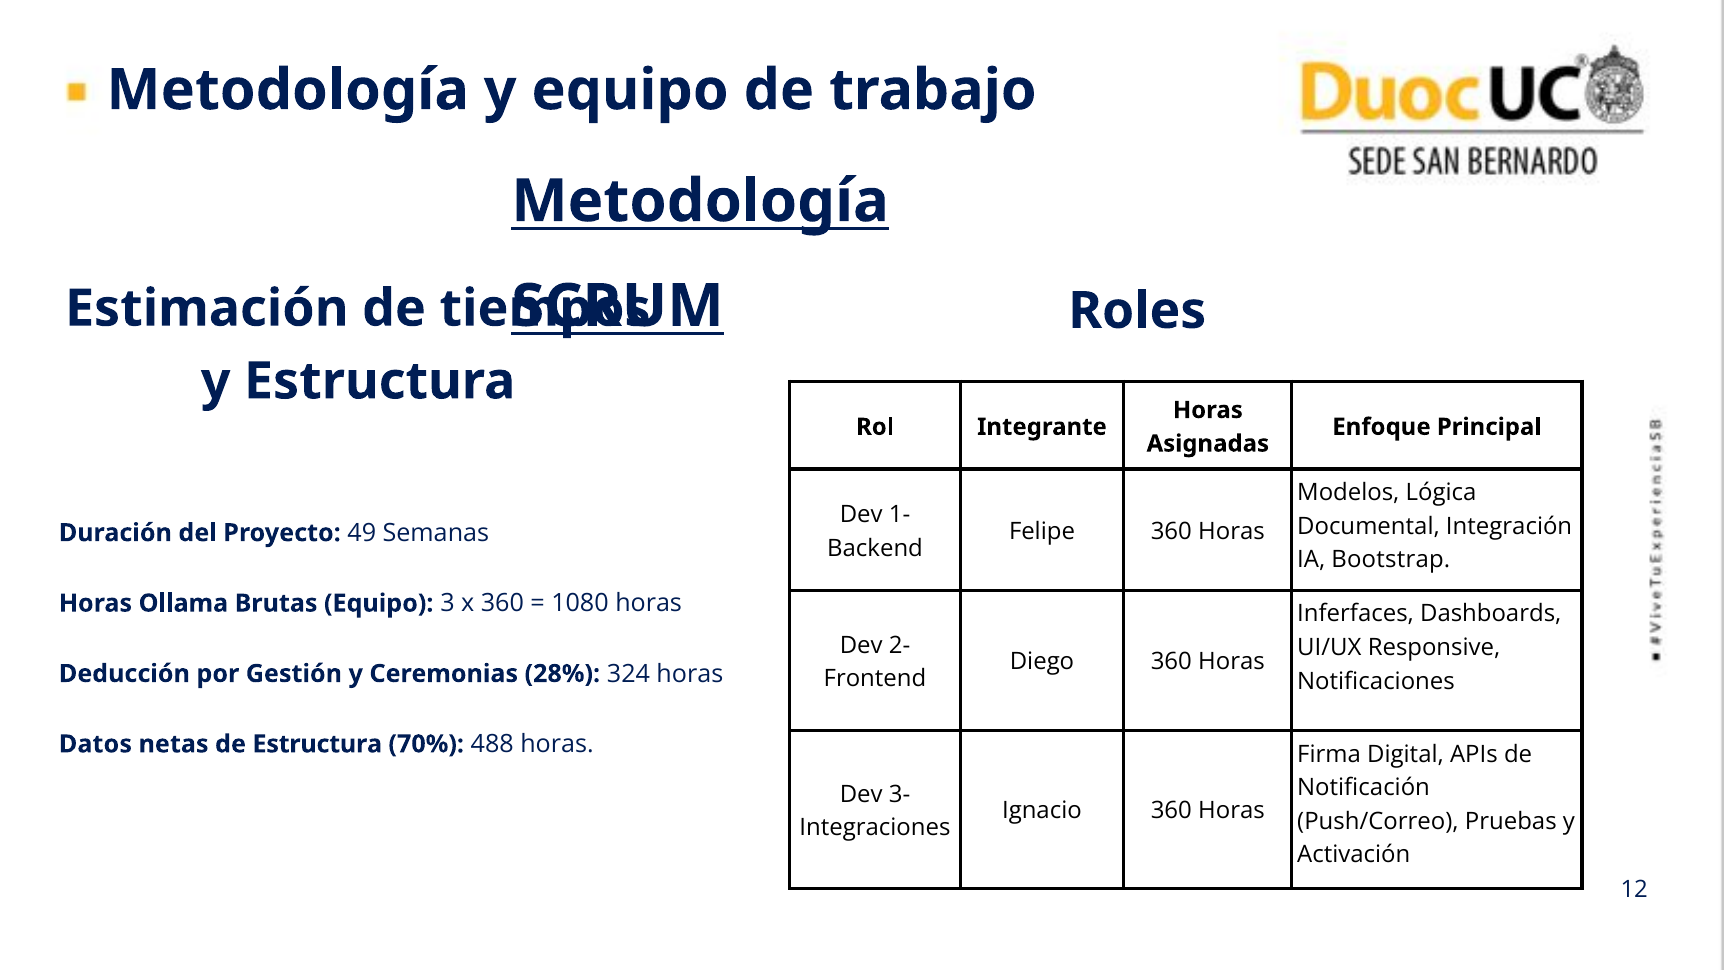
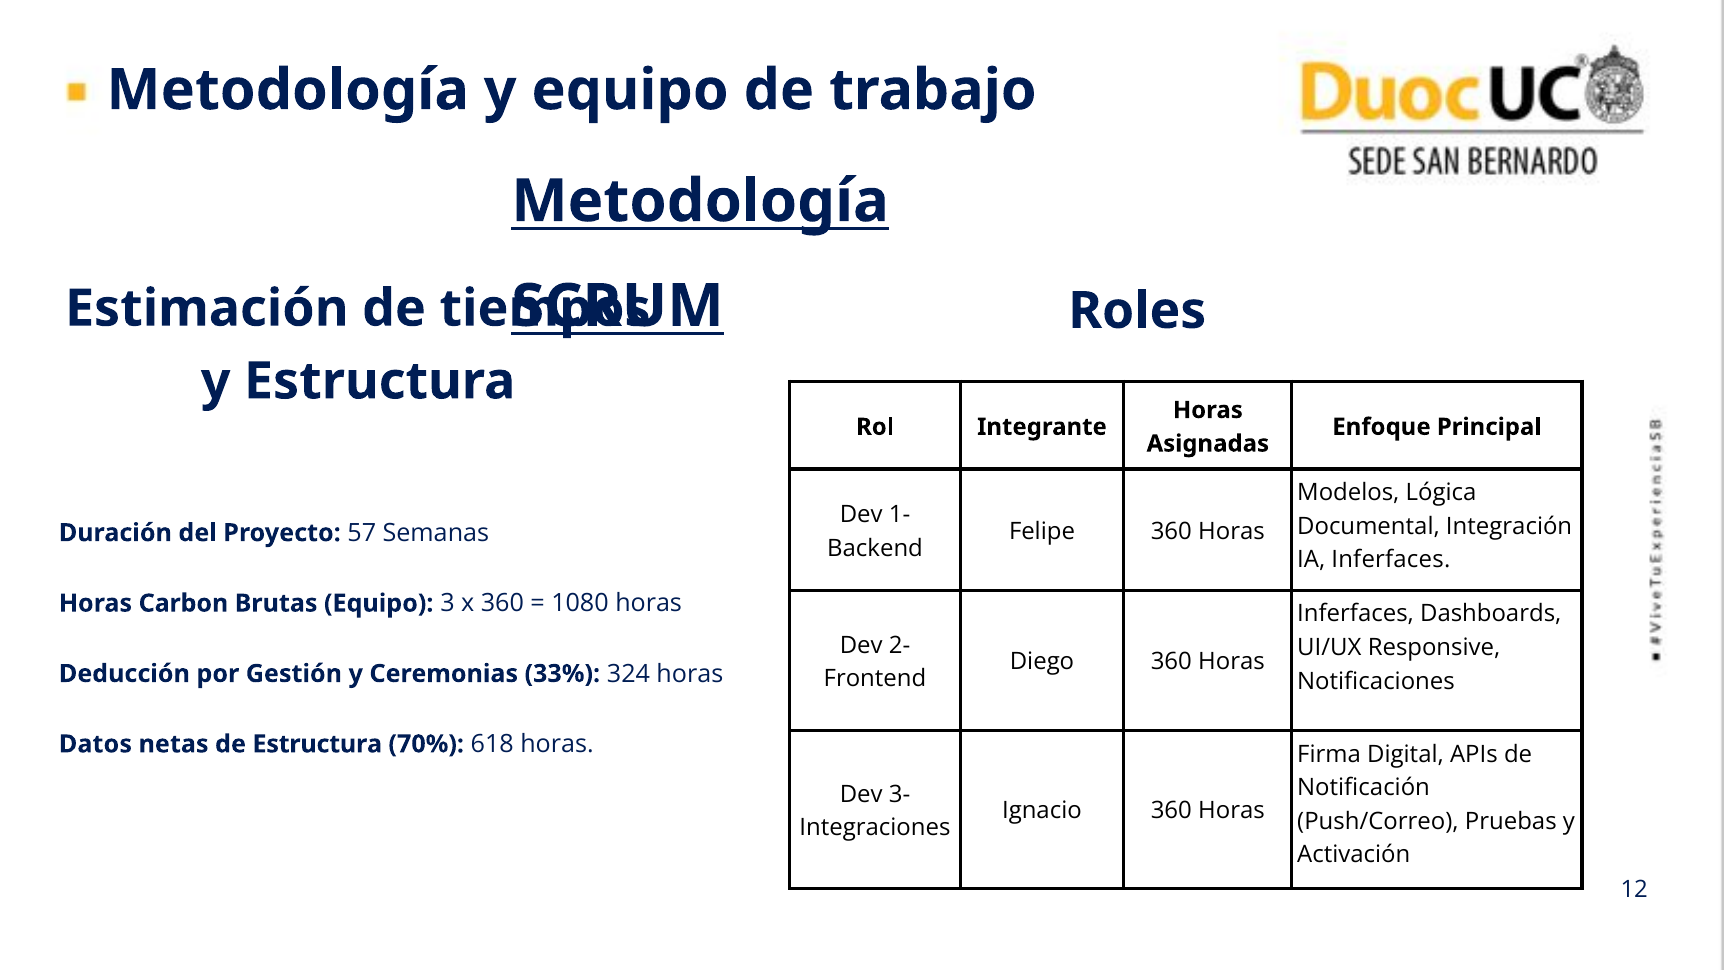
49: 49 -> 57 (362, 533)
IA Bootstrap: Bootstrap -> Inferfaces (1391, 560)
Ollama: Ollama -> Carbon (183, 603)
28%: 28% -> 33% (562, 674)
488: 488 -> 618 (492, 744)
